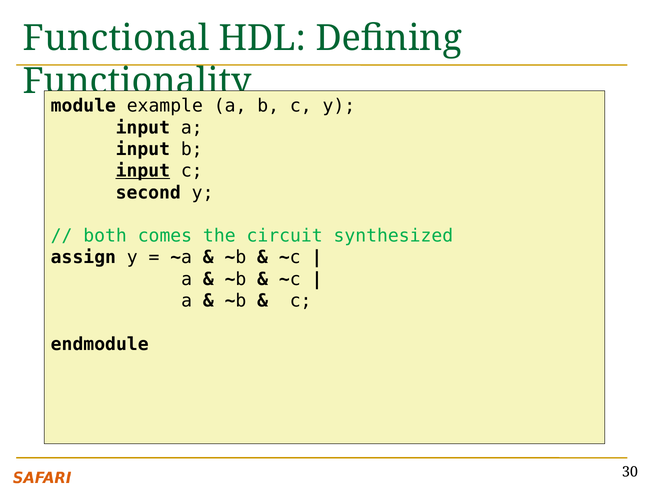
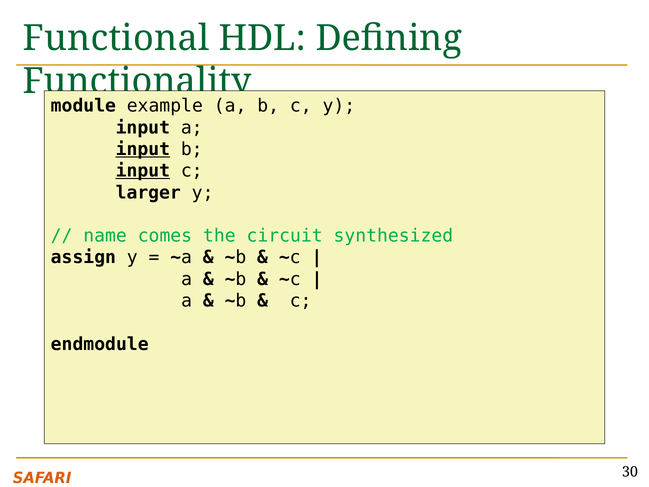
input underline: none -> present (143, 149)
second: second -> larger (148, 192)
both: both -> name (105, 236)
